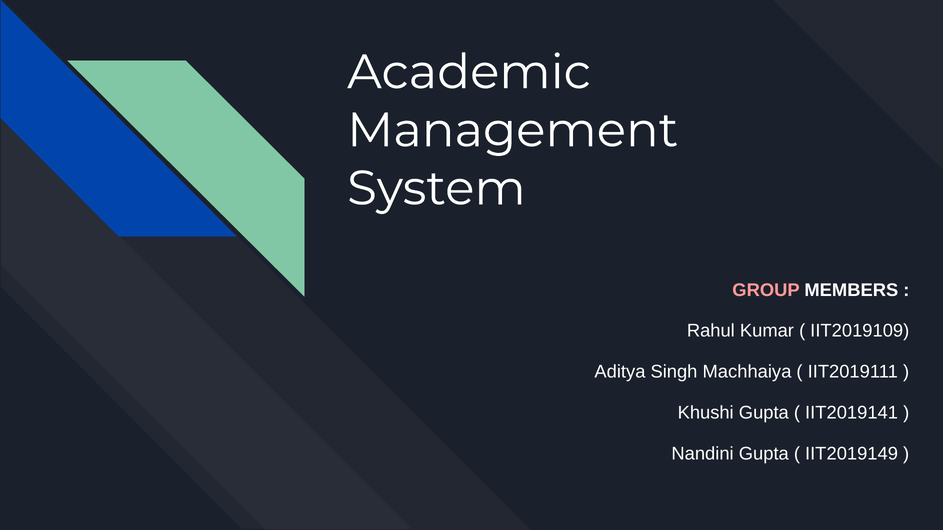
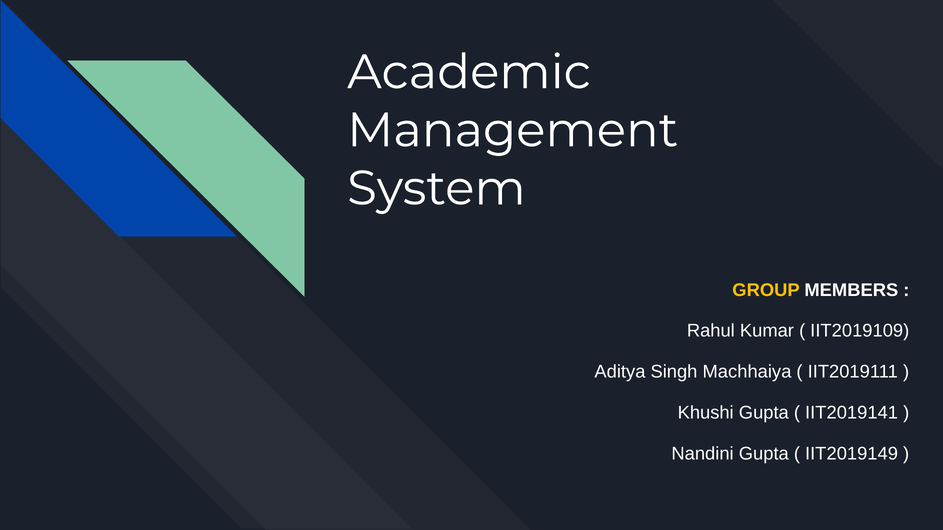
GROUP colour: pink -> yellow (766, 290)
